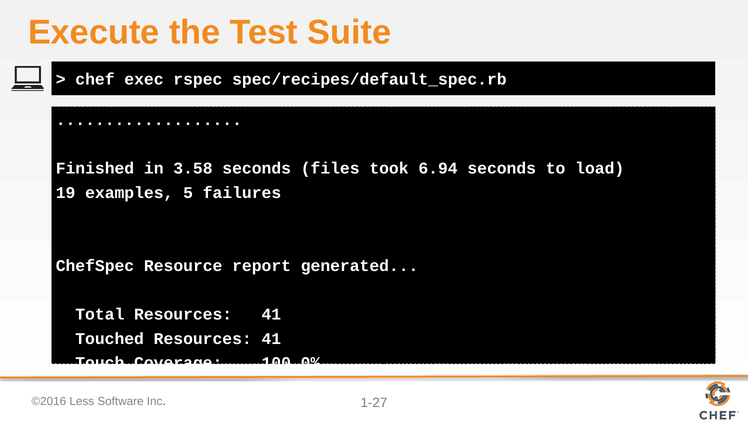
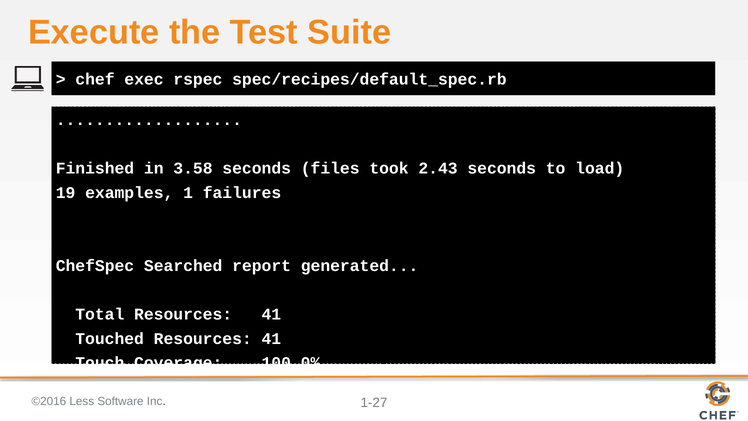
6.94: 6.94 -> 2.43 (438, 168)
5: 5 -> 1 (188, 193)
Resource: Resource -> Searched (183, 266)
